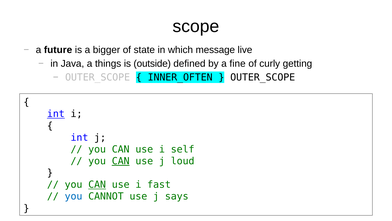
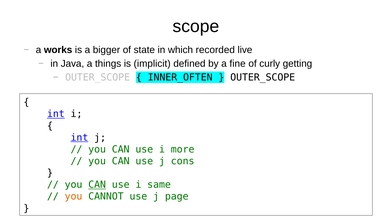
future: future -> works (58, 50)
message: message -> recorded (215, 50)
outside: outside -> implicit (152, 64)
int underline: none -> present (79, 137)
self: self -> more (183, 149)
CAN underline: present -> none (121, 161)
loud: loud -> cons (183, 161)
fast: fast -> same (159, 184)
you colour: blue -> orange (74, 196)
says: says -> page (177, 196)
